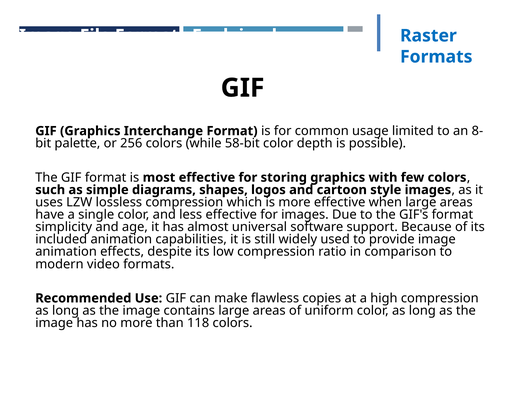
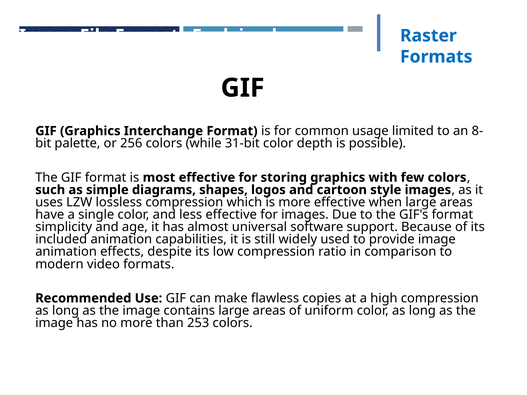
58-bit: 58-bit -> 31-bit (242, 143)
118: 118 -> 253 (198, 323)
